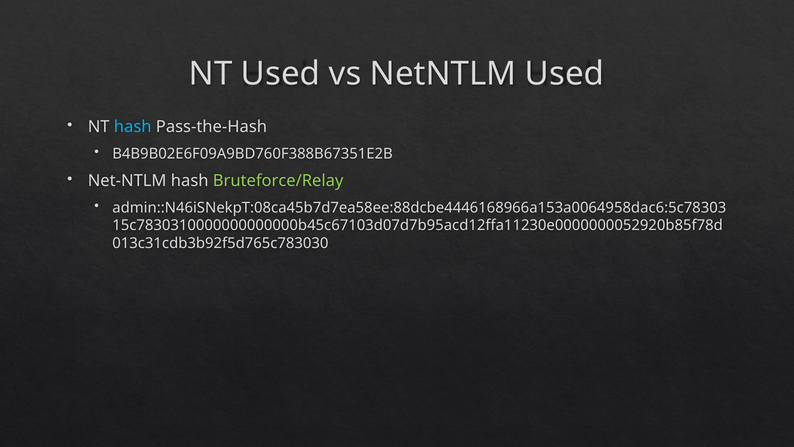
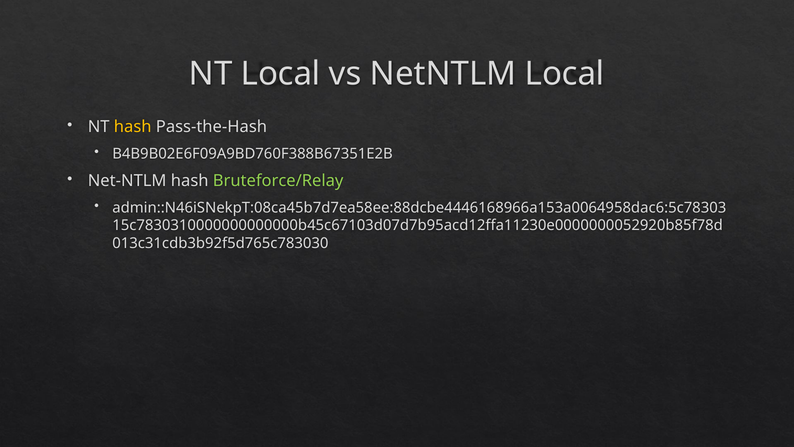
NT Used: Used -> Local (281, 74)
NetNTLM Used: Used -> Local (565, 74)
hash colour: light blue -> yellow (133, 127)
